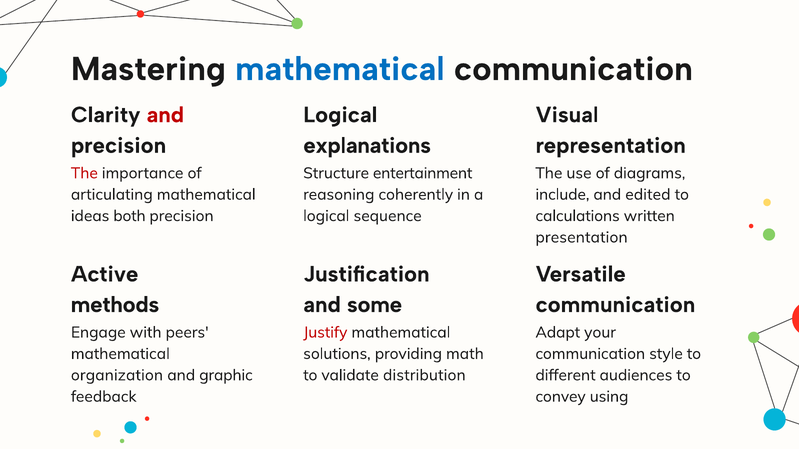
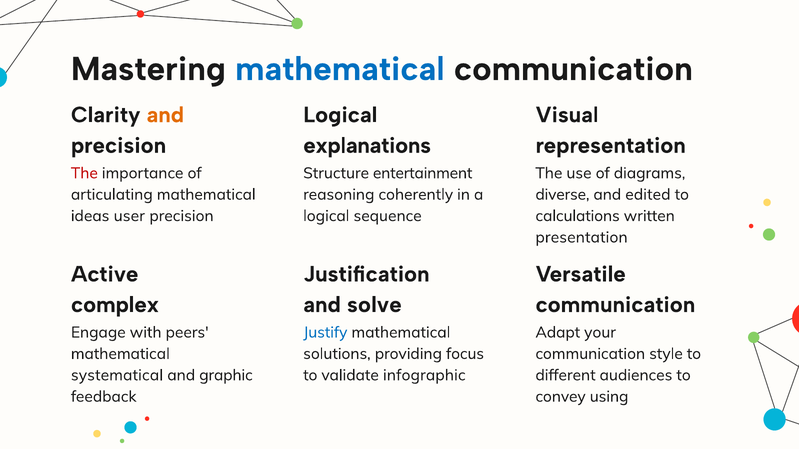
and colour: red -> orange (165, 115)
include: include -> diverse (562, 195)
both: both -> user (129, 216)
methods: methods -> complex (115, 305)
some: some -> solve (374, 305)
Justify colour: red -> blue (325, 333)
math: math -> focus (465, 354)
organization: organization -> systematical (117, 376)
distribution: distribution -> infographic (424, 376)
